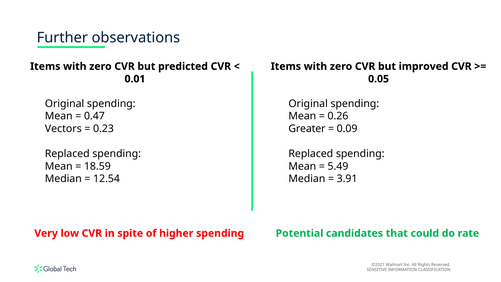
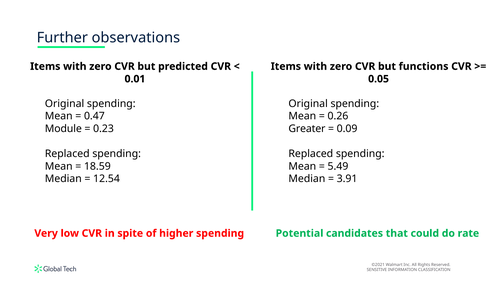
improved: improved -> functions (424, 66)
Vectors: Vectors -> Module (63, 129)
